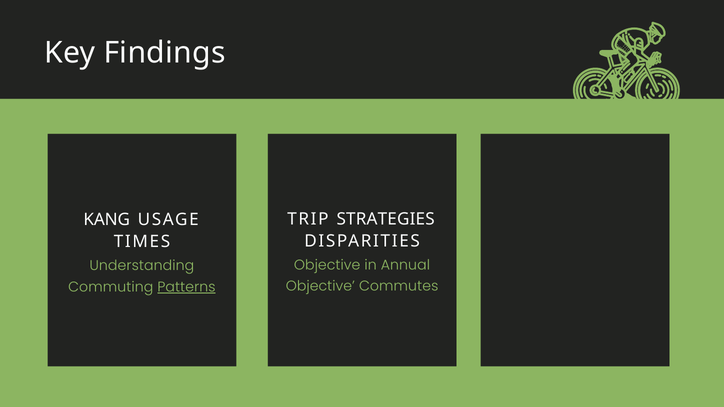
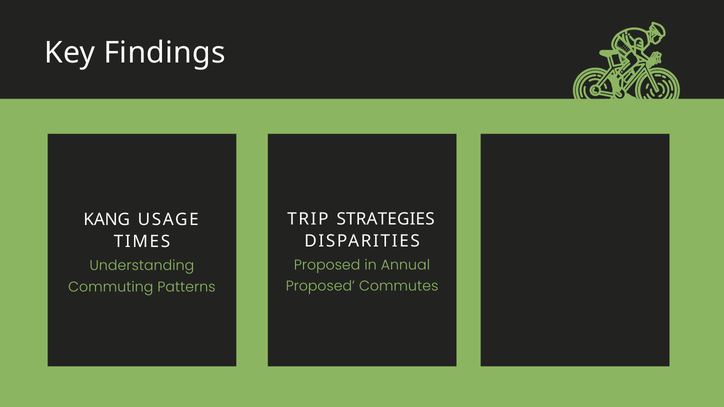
Objective: Objective -> Proposed (327, 265)
Objective: Objective -> Proposed (320, 286)
Patterns underline: present -> none (186, 287)
